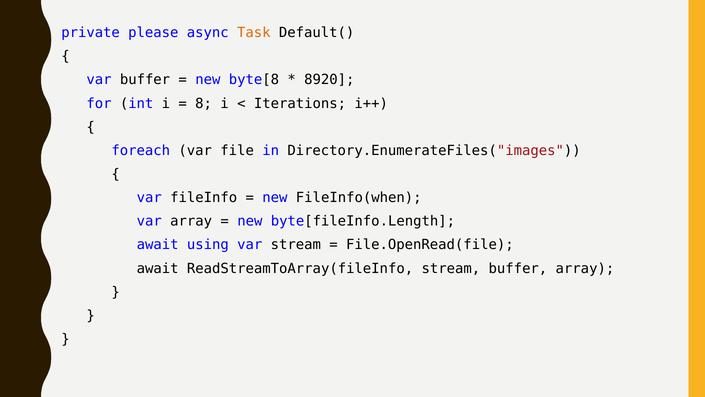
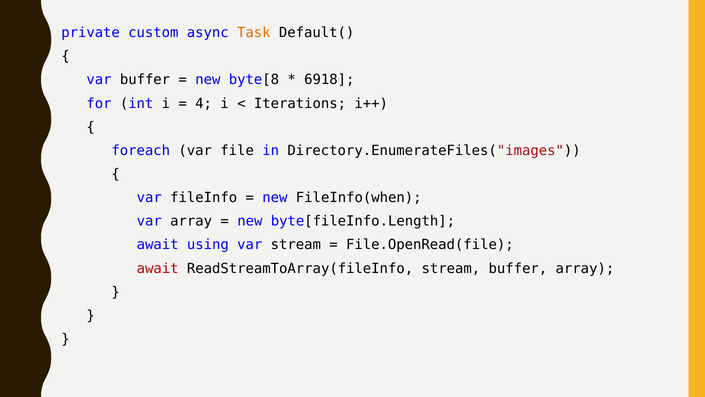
please: please -> custom (153, 33)
8920: 8920 -> 6918 (329, 80)
8: 8 -> 4 (204, 103)
await colour: black -> red (158, 268)
